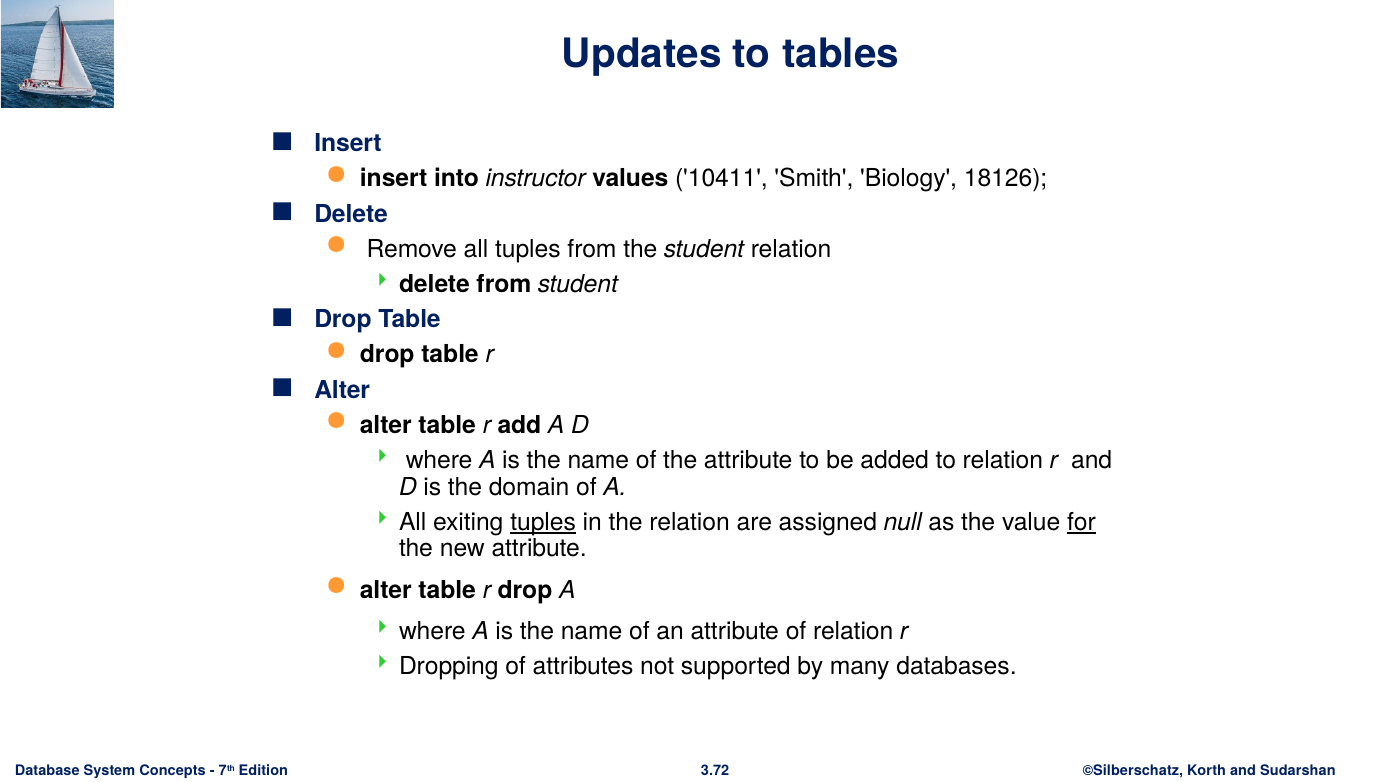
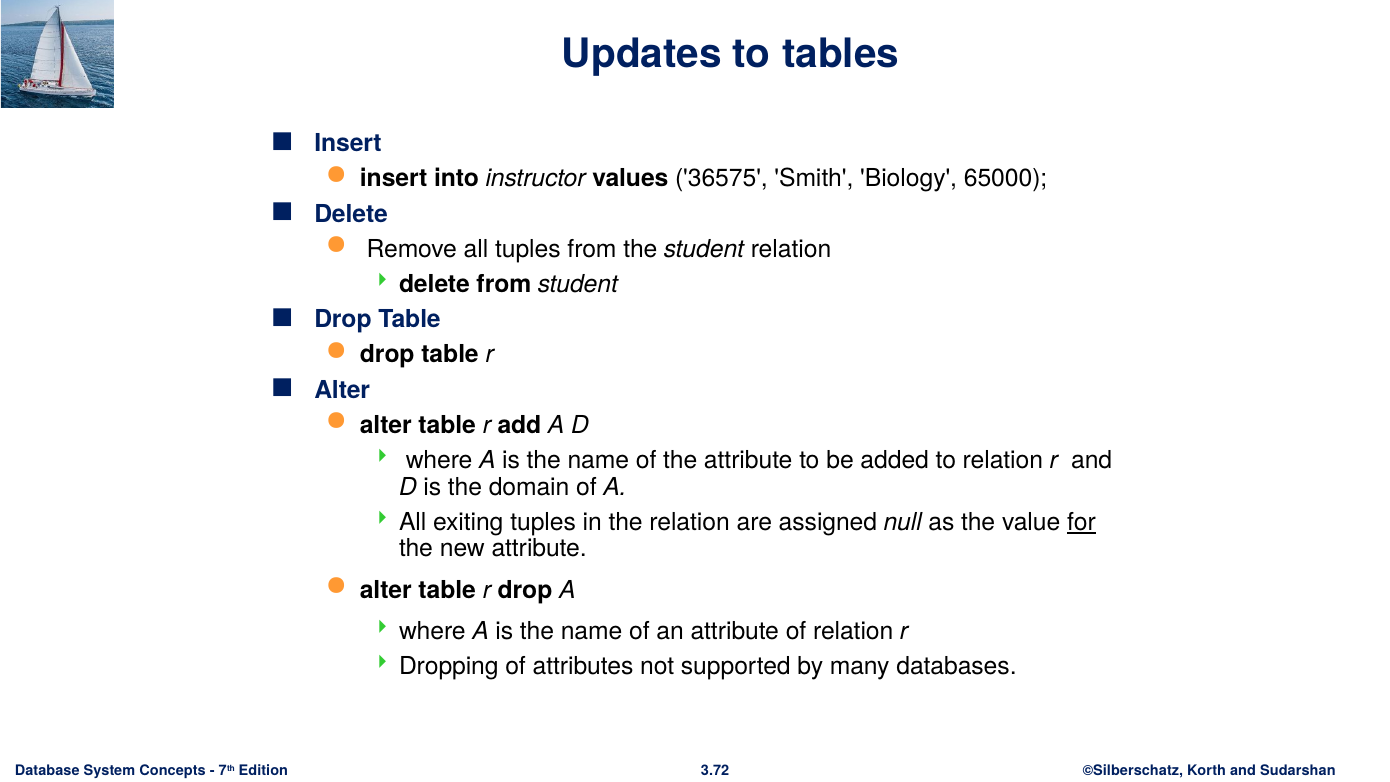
10411: 10411 -> 36575 (721, 179)
18126: 18126 -> 65000 (1006, 179)
tuples underline: present -> none (543, 522)
